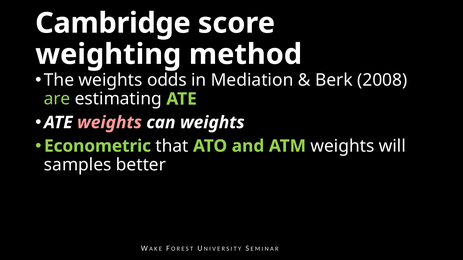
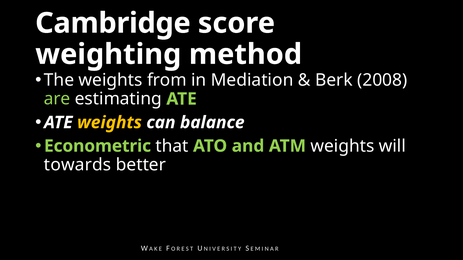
odds: odds -> from (167, 80)
weights colour: pink -> yellow (109, 123)
can weights: weights -> balance (212, 123)
samples: samples -> towards (78, 165)
